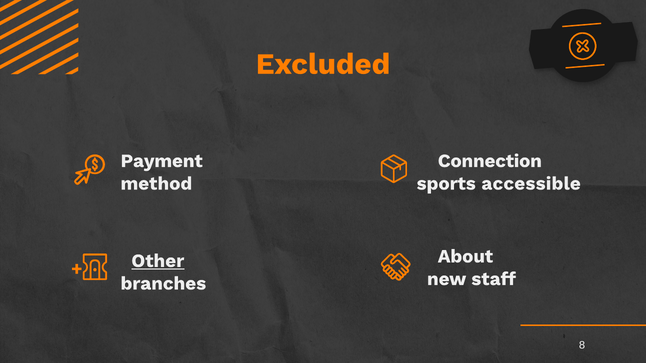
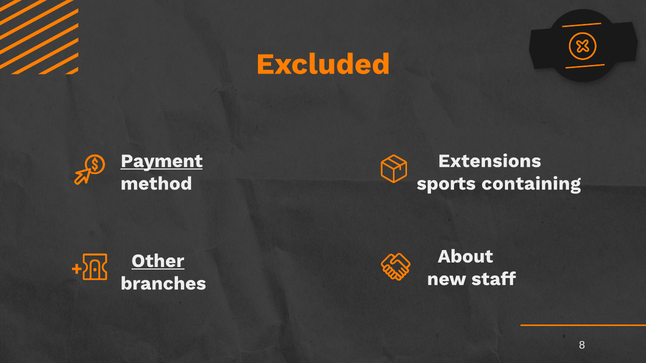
Payment underline: none -> present (162, 161)
Connection: Connection -> Extensions (490, 161)
accessible: accessible -> containing (531, 184)
